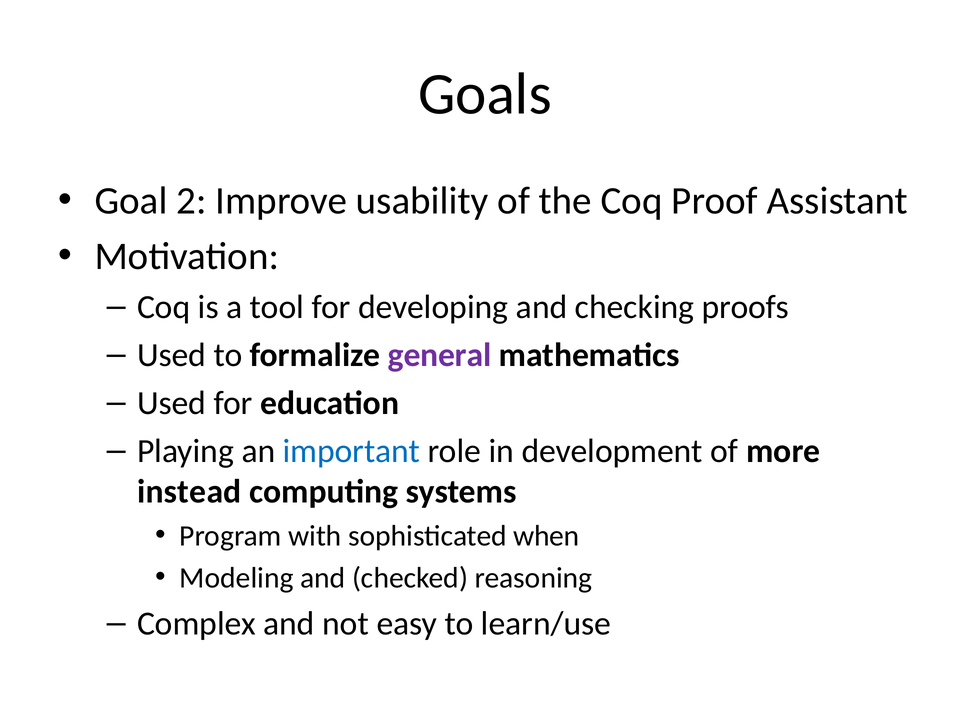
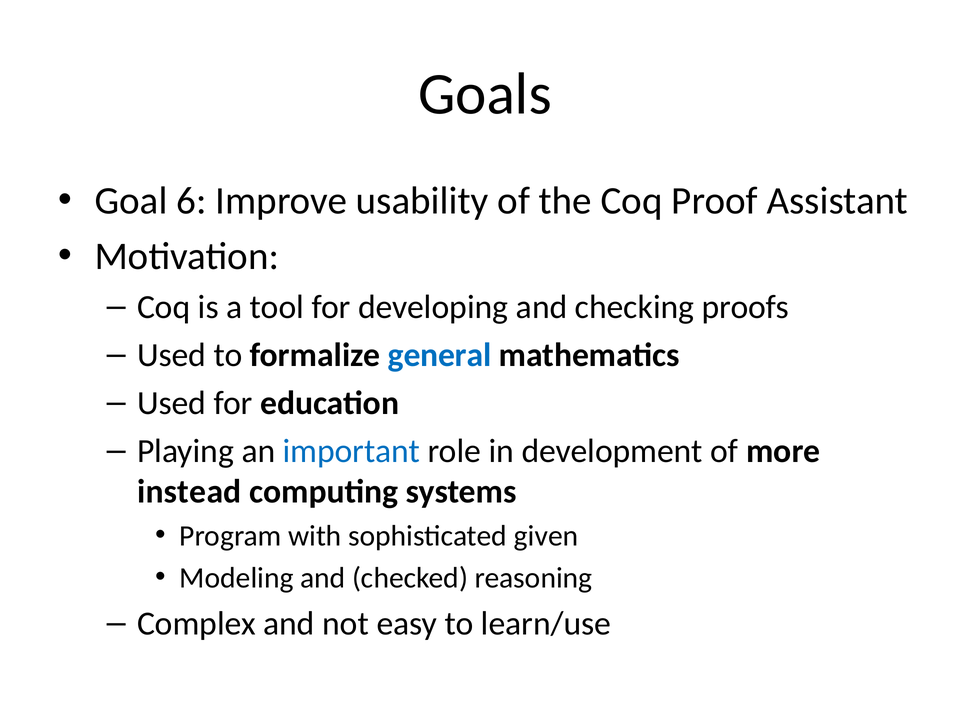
2: 2 -> 6 (191, 201)
general colour: purple -> blue (440, 355)
when: when -> given (546, 536)
